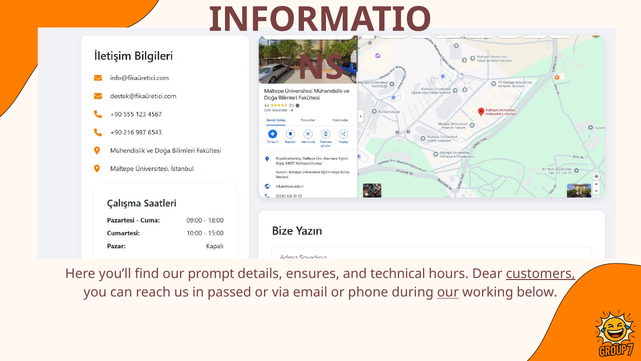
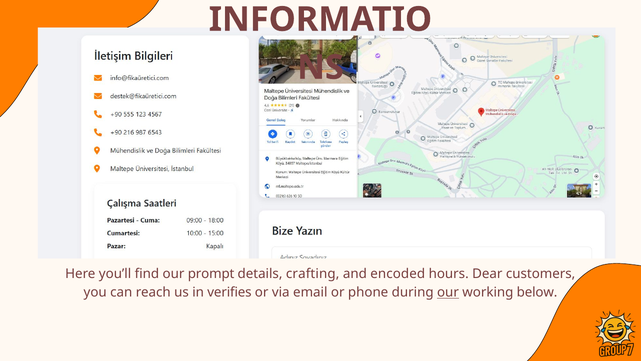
ensures: ensures -> crafting (313, 273)
technical: technical -> encoded (398, 273)
customers underline: present -> none (541, 273)
passed: passed -> verifies (229, 292)
